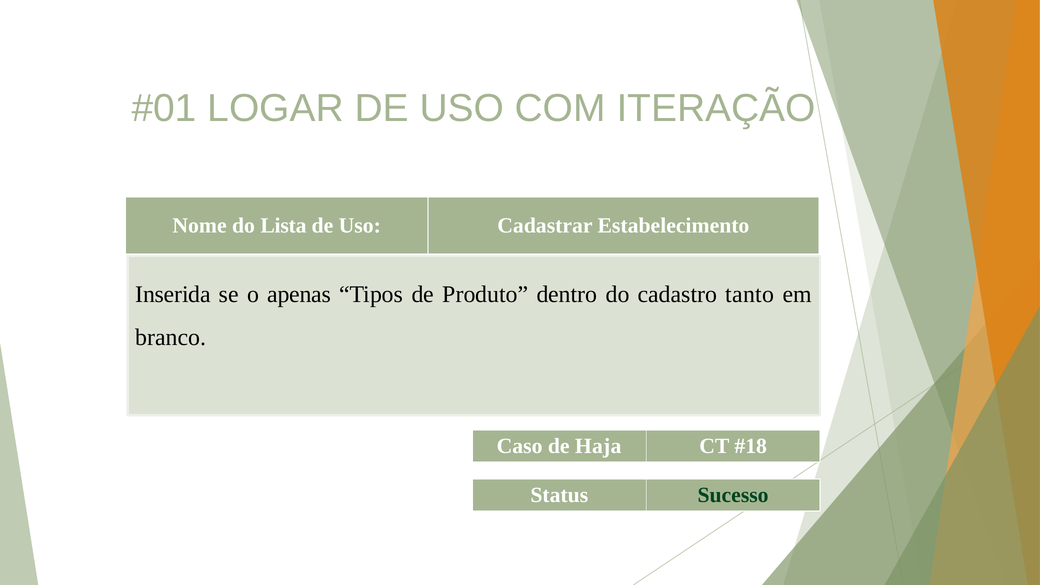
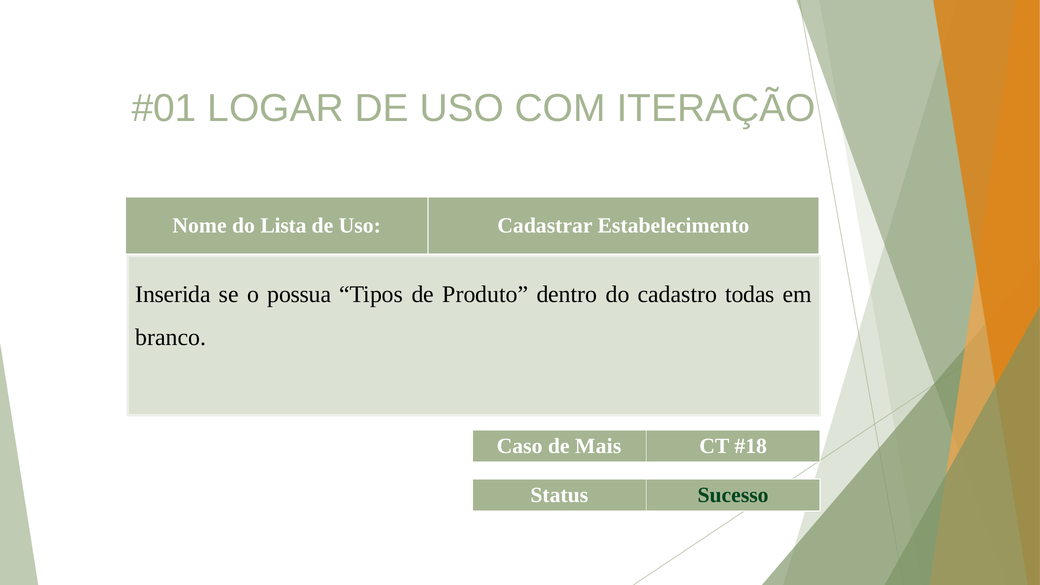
apenas: apenas -> possua (299, 294)
tanto: tanto -> todas (750, 294)
Haja: Haja -> Mais (598, 446)
